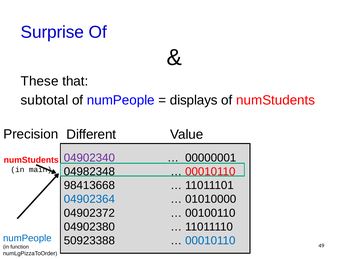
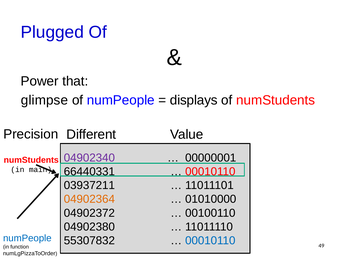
Surprise: Surprise -> Plugged (52, 32)
These: These -> Power (40, 81)
subtotal: subtotal -> glimpse (44, 100)
04982348: 04982348 -> 66440331 (89, 171)
98413668: 98413668 -> 03937211 (89, 185)
04902364 colour: blue -> orange (89, 199)
50923388: 50923388 -> 55307832 (89, 240)
